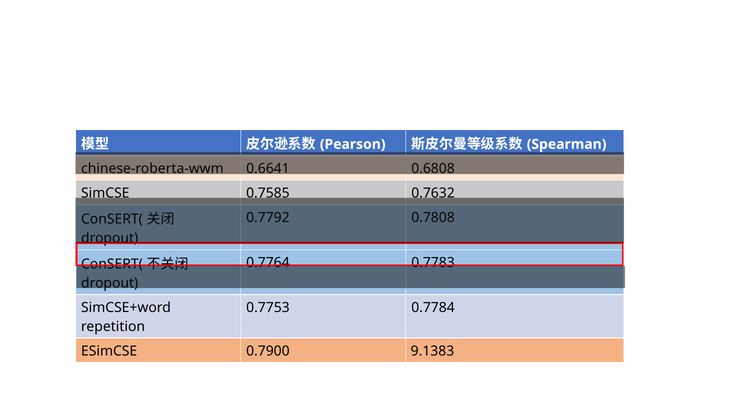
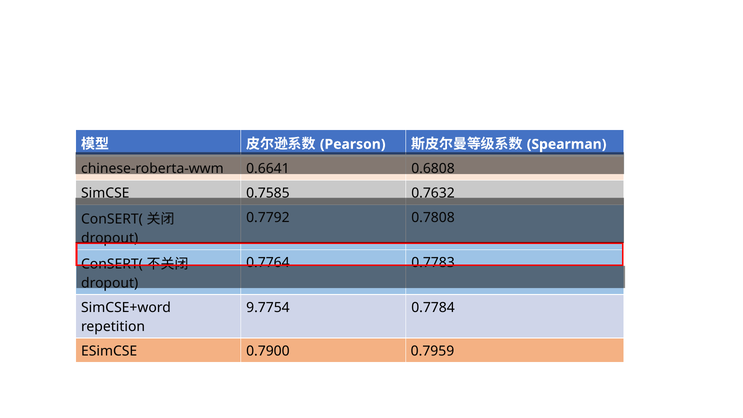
0.7753: 0.7753 -> 9.7754 (268, 307)
9.1383: 9.1383 -> 0.7959 (432, 351)
